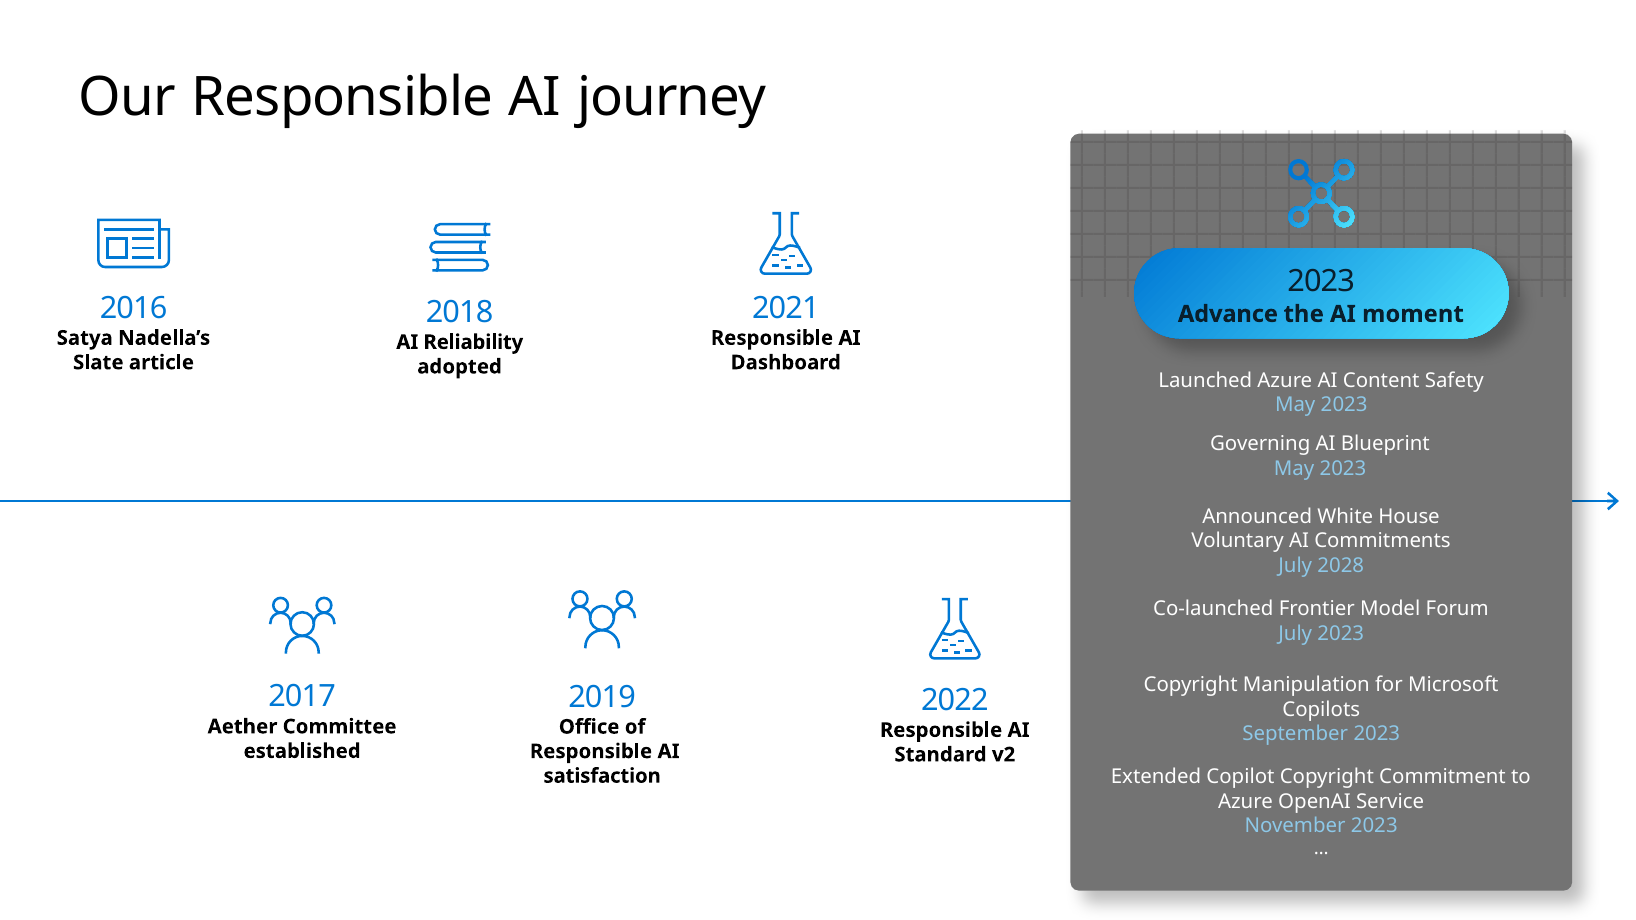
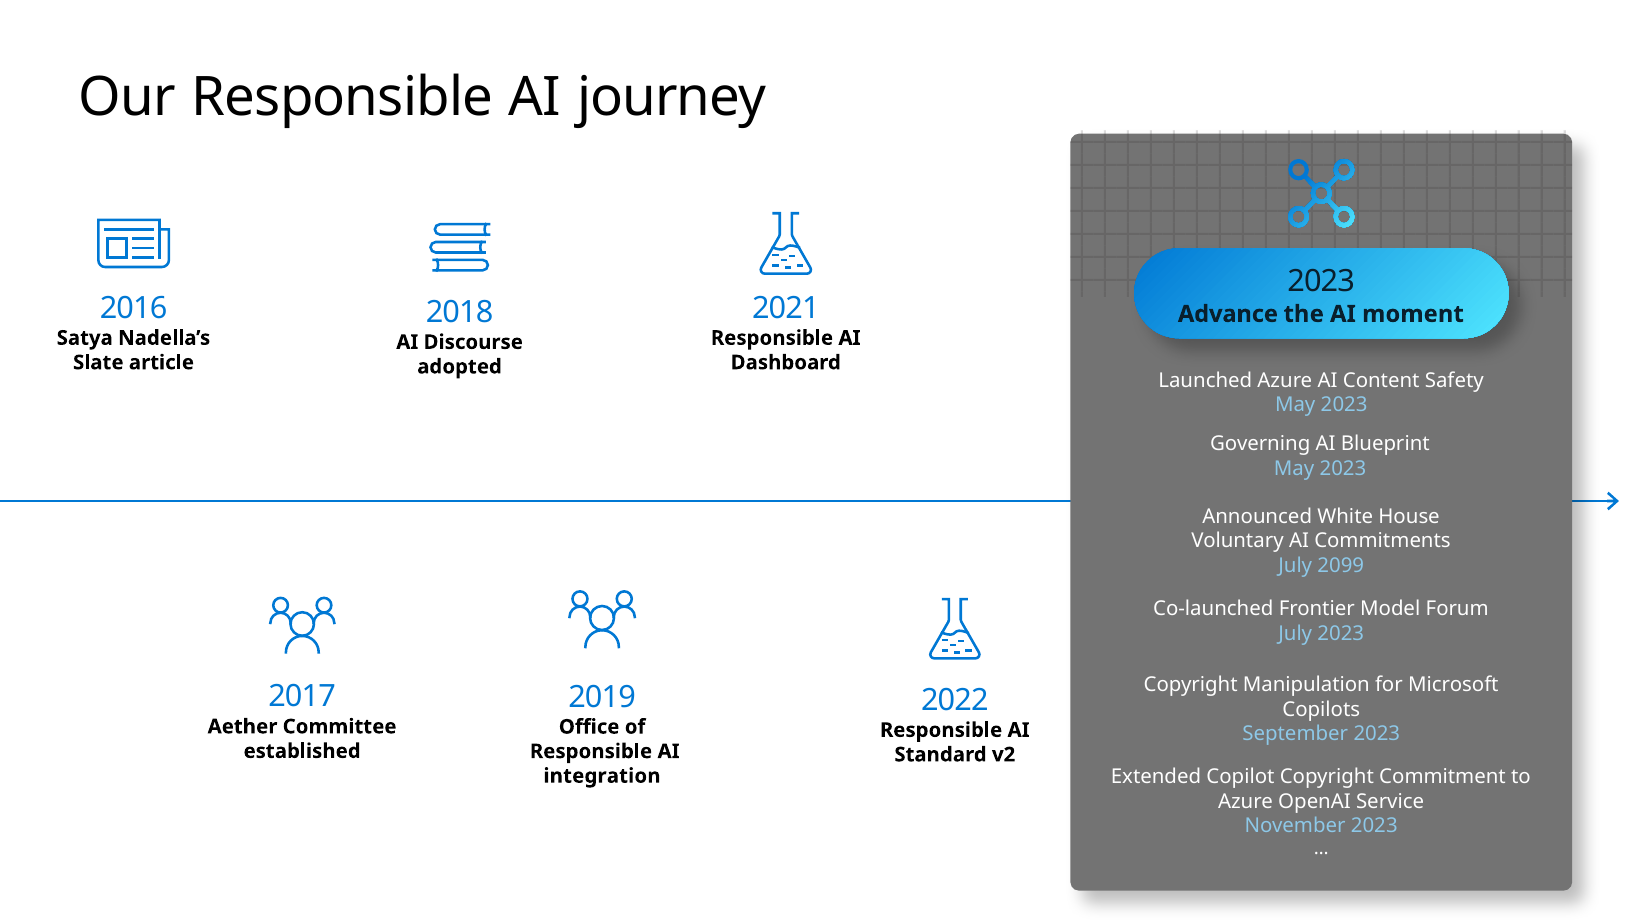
Reliability: Reliability -> Discourse (473, 342)
2028: 2028 -> 2099 (1341, 566)
satisfaction: satisfaction -> integration (602, 776)
